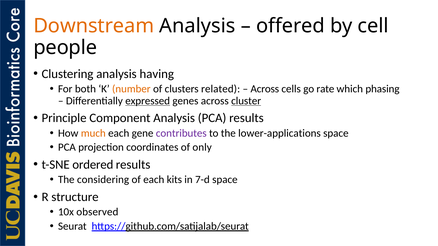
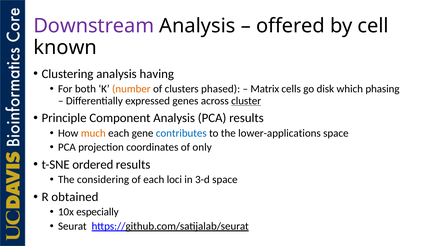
Downstream colour: orange -> purple (94, 26)
people: people -> known (65, 48)
related: related -> phased (221, 89)
Across: Across -> Matrix (265, 89)
rate: rate -> disk (325, 89)
expressed underline: present -> none (148, 101)
contributes colour: purple -> blue (181, 133)
kits: kits -> loci (174, 180)
7-d: 7-d -> 3-d (202, 180)
structure: structure -> obtained (75, 197)
observed: observed -> especially (97, 212)
